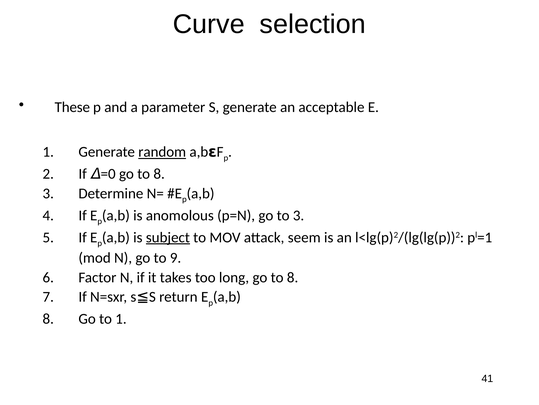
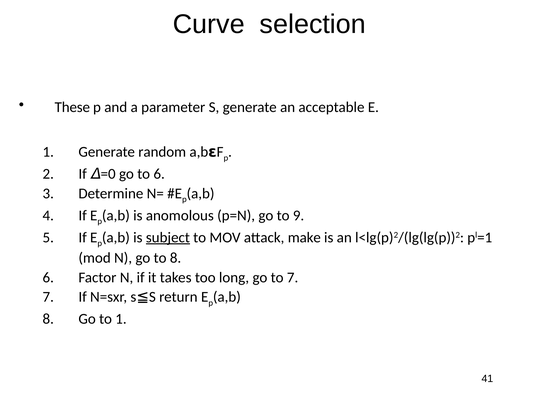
random underline: present -> none (162, 152)
8: 8 -> 6 (159, 174)
to 3: 3 -> 9 (299, 215)
seem: seem -> make (304, 237)
to 9: 9 -> 8 (176, 257)
long go to 8: 8 -> 7 (293, 277)
